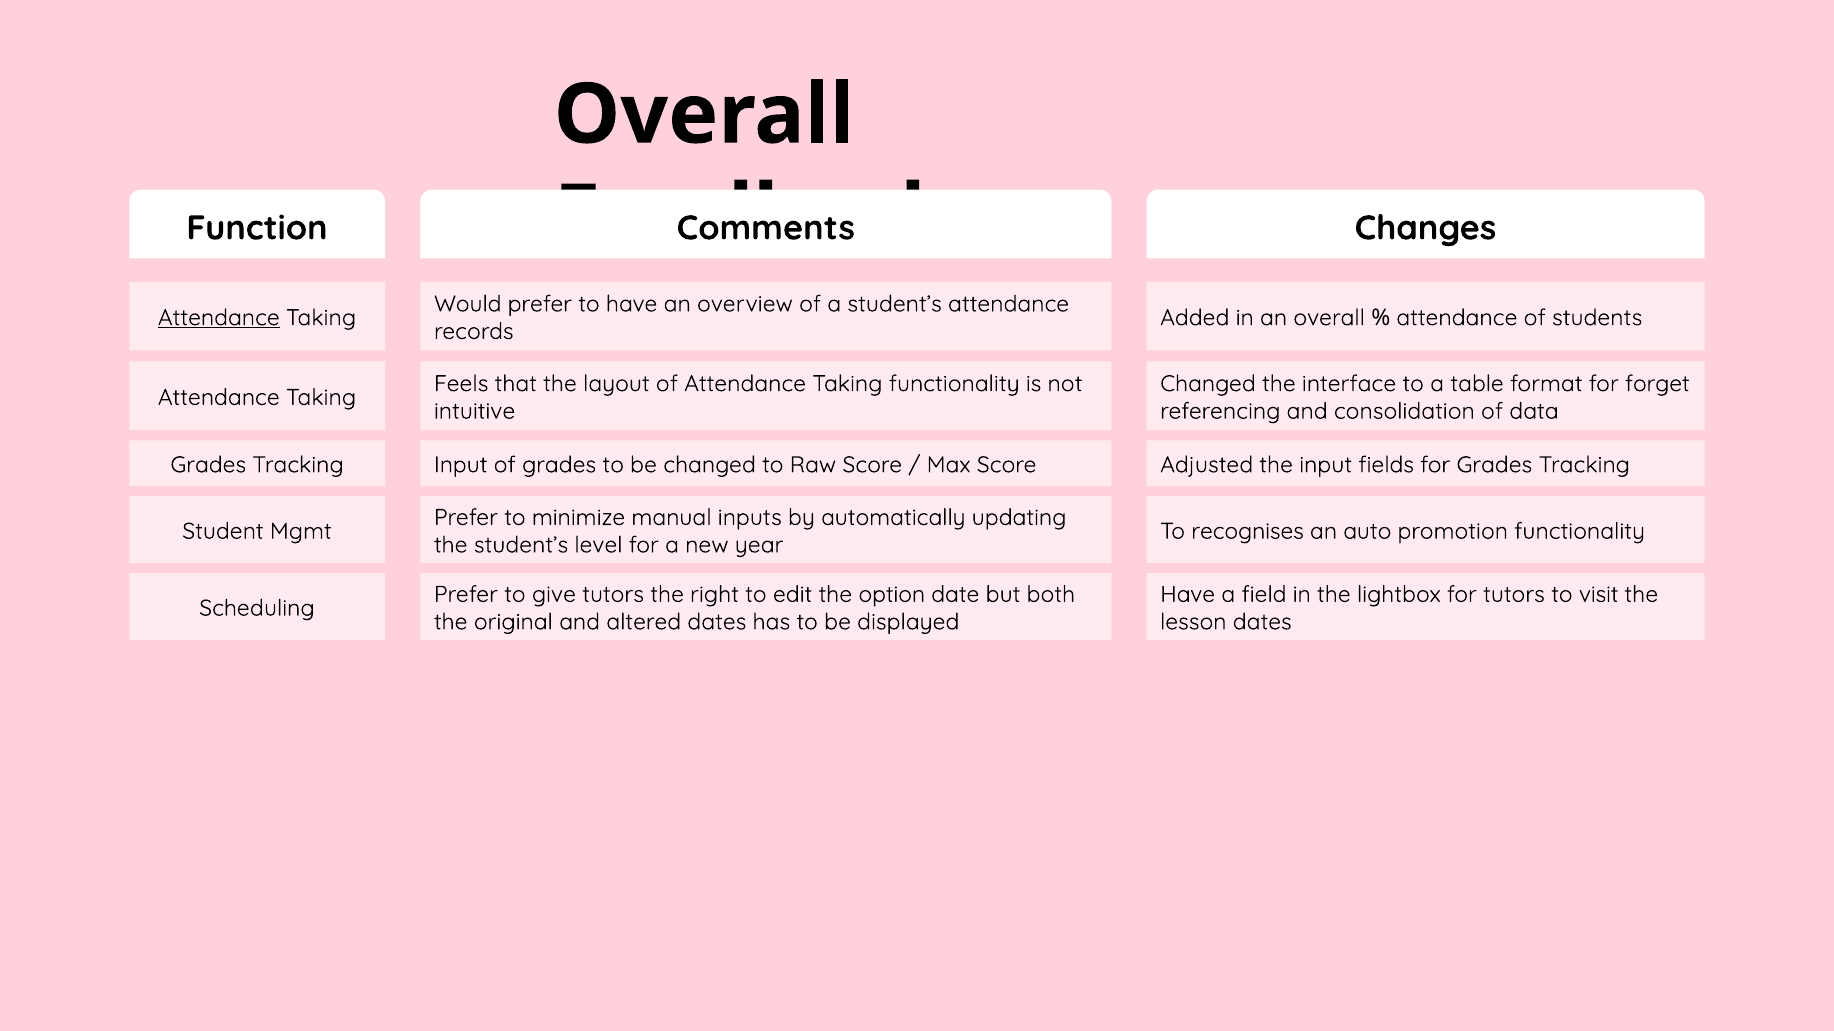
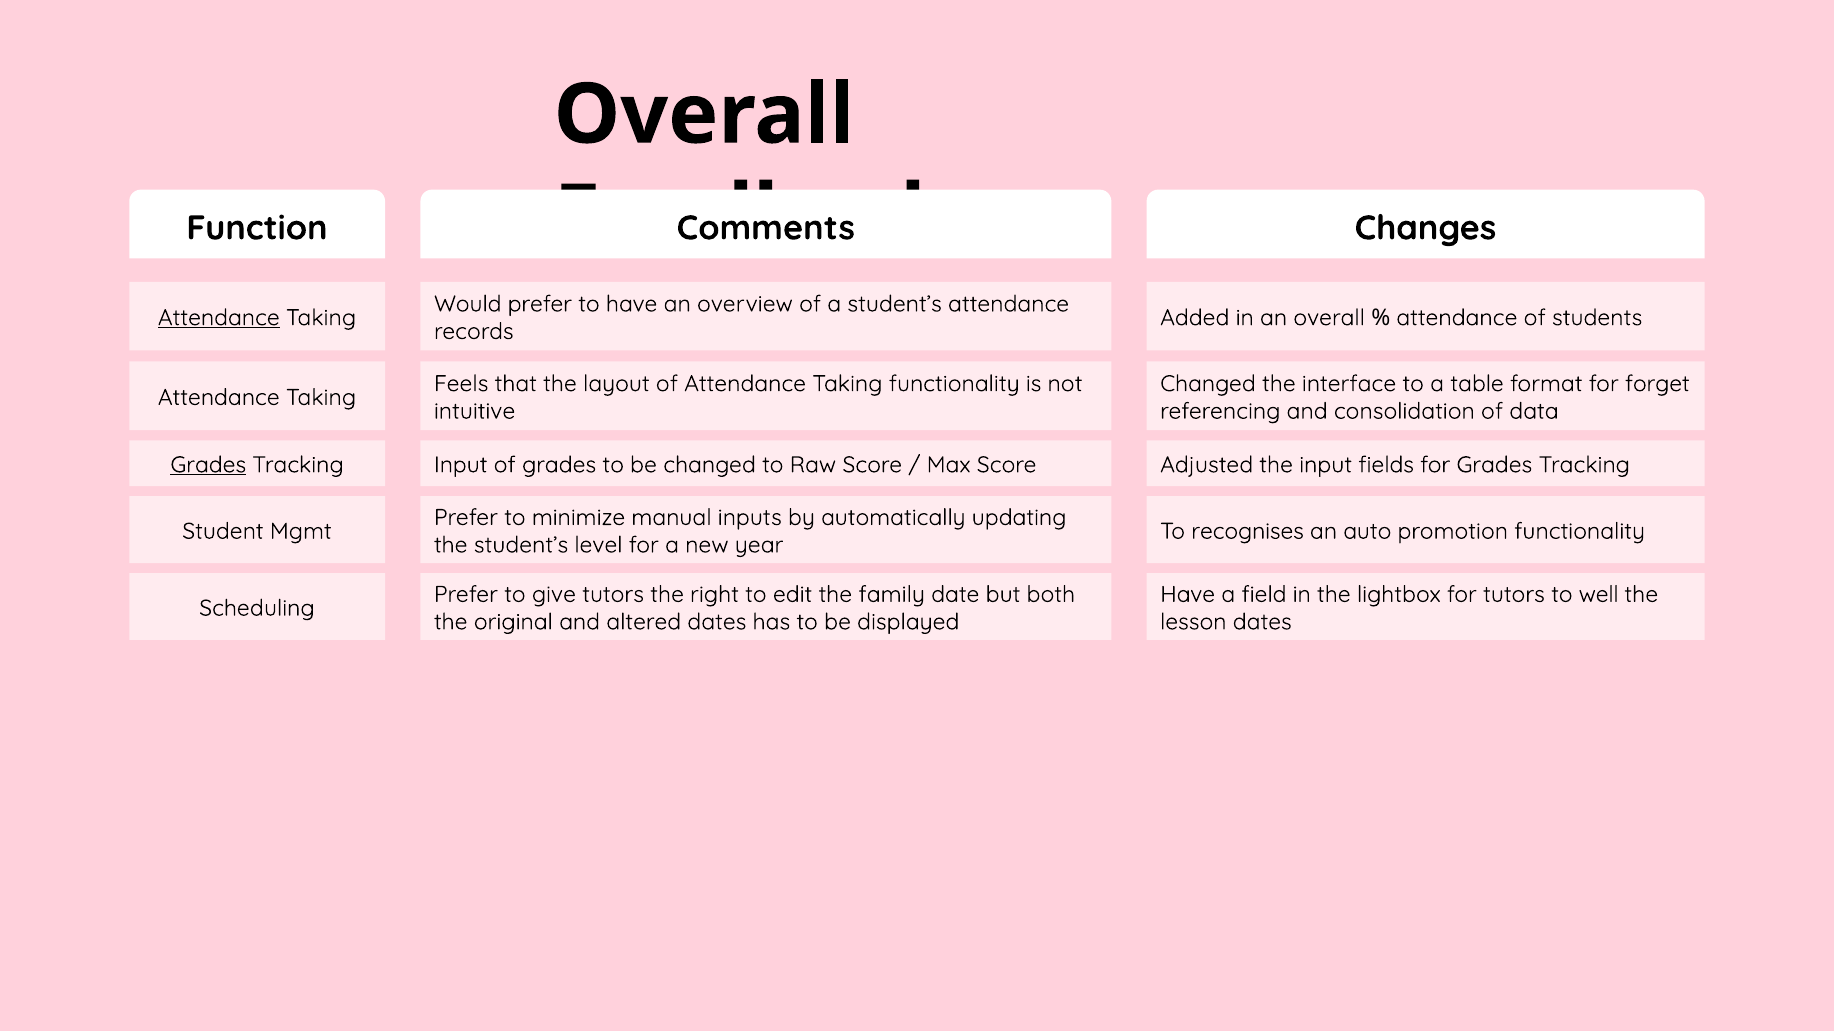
Grades underline: none -> present (208, 465)
option: option -> family (892, 595)
visit: visit -> well (1599, 595)
